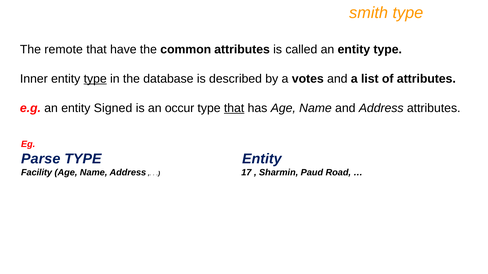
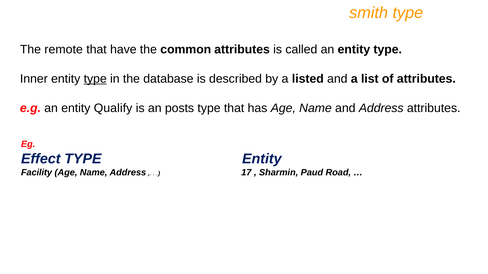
votes: votes -> listed (308, 79)
Signed: Signed -> Qualify (113, 108)
occur: occur -> posts (180, 108)
that underline: present -> none (234, 108)
Parse: Parse -> Effect (41, 159)
